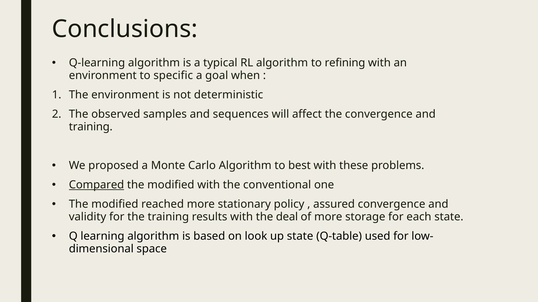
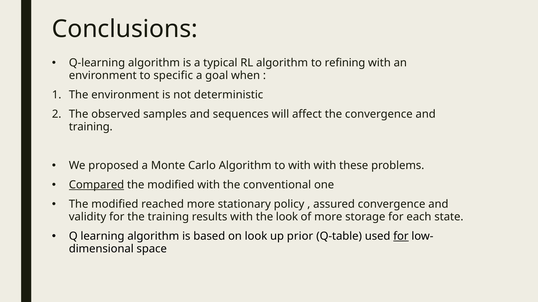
to best: best -> with (299, 166)
the deal: deal -> look (287, 217)
up state: state -> prior (300, 237)
for underline: none -> present (401, 237)
